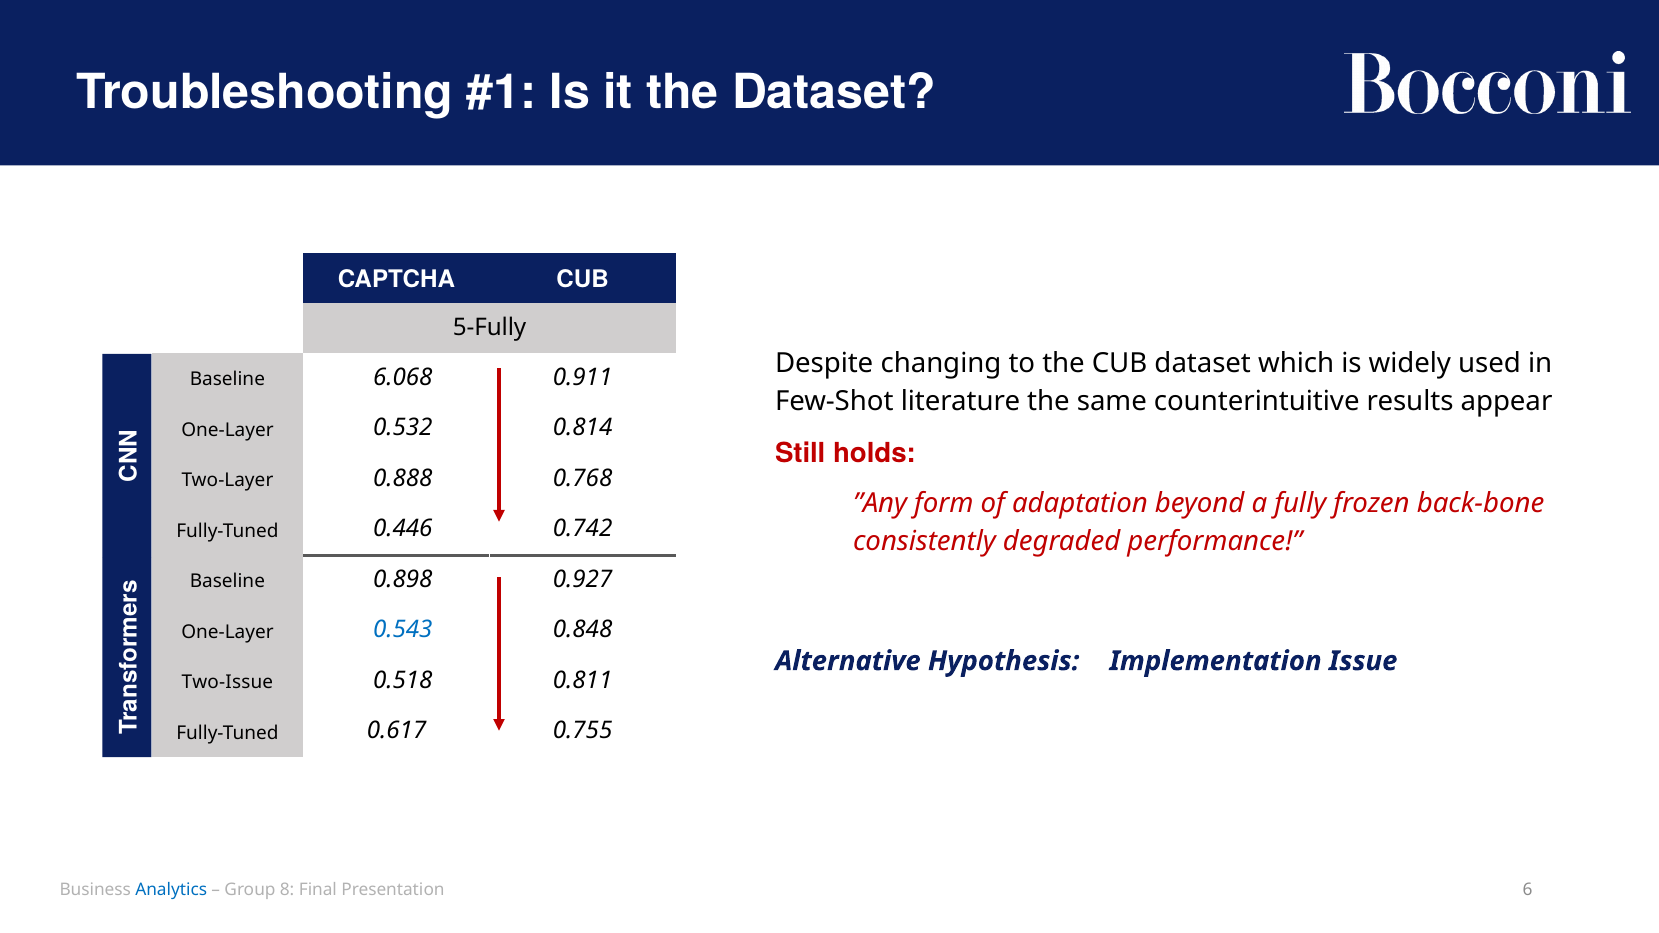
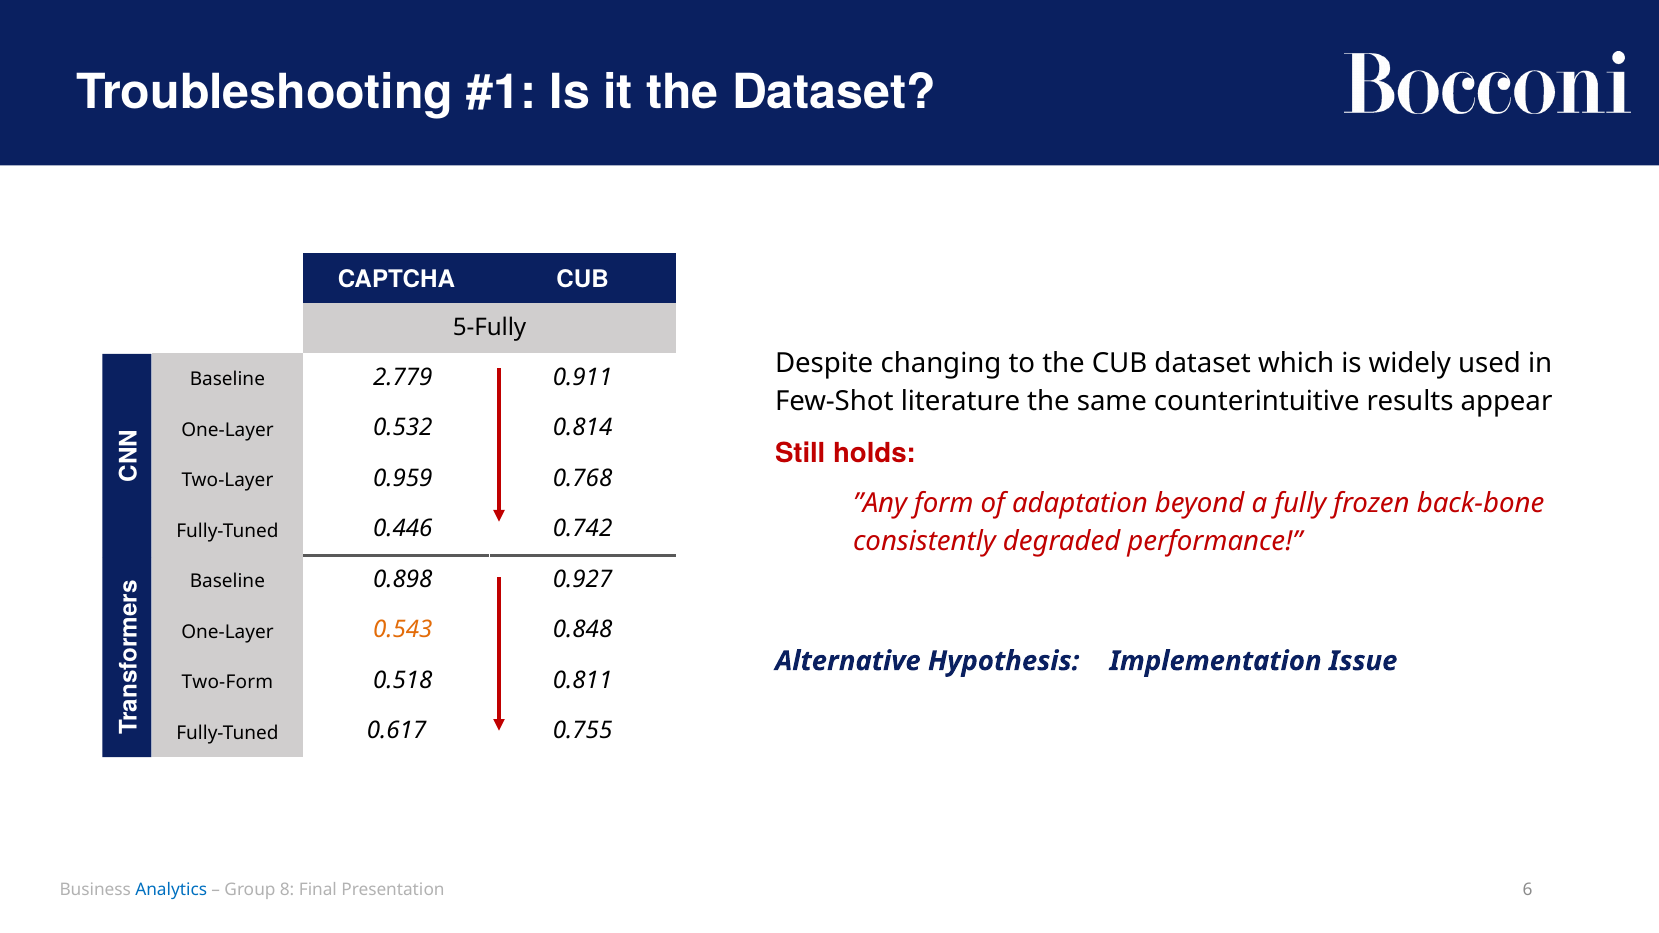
6.068: 6.068 -> 2.779 (403, 378)
0.888: 0.888 -> 0.959 (403, 479)
0.543 colour: blue -> orange (403, 630)
Two-Issue: Two-Issue -> Two-Form (227, 683)
